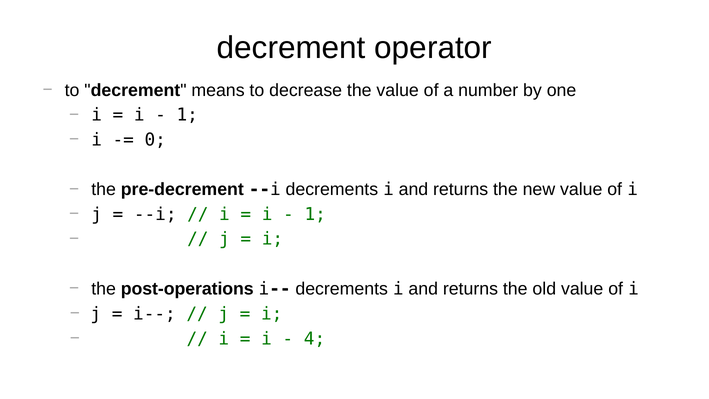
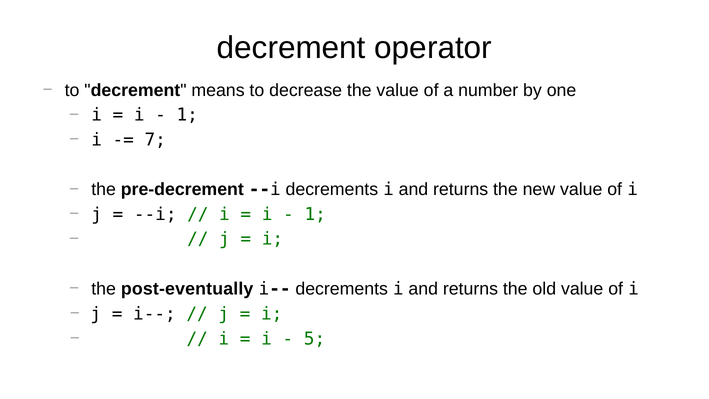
0: 0 -> 7 (155, 140)
post-operations: post-operations -> post-eventually (187, 289)
4: 4 -> 5 (315, 339)
